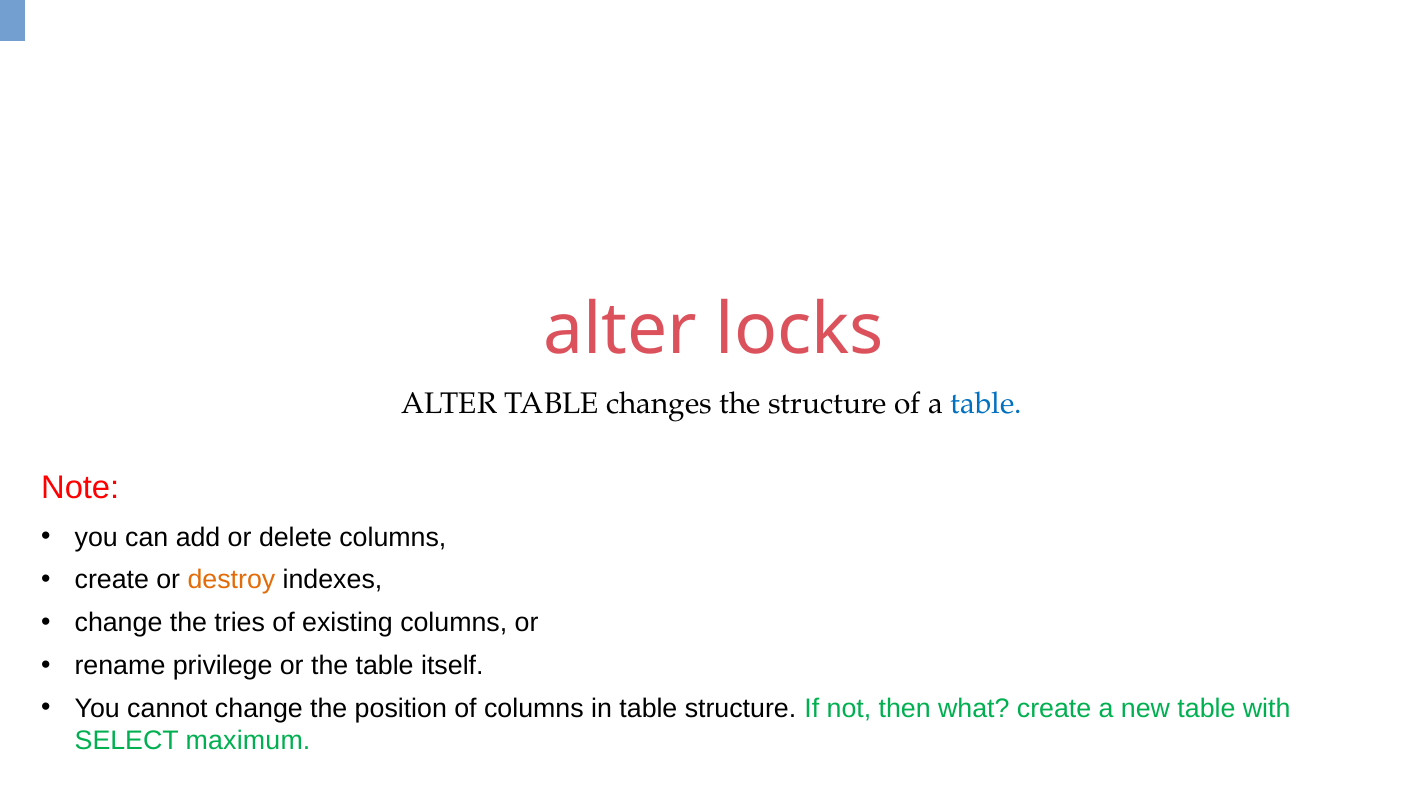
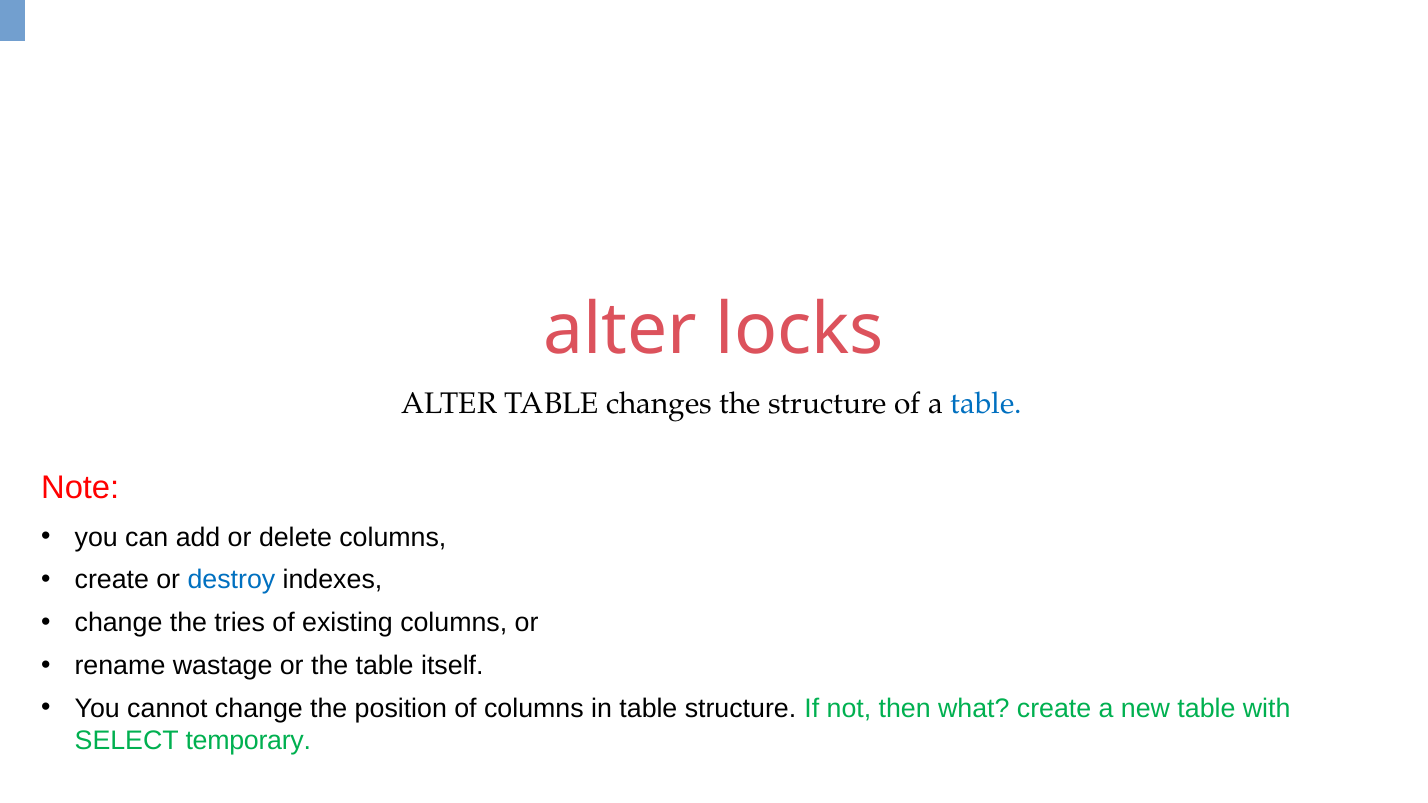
destroy colour: orange -> blue (231, 580)
privilege: privilege -> wastage (223, 666)
maximum: maximum -> temporary (248, 741)
